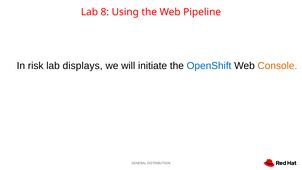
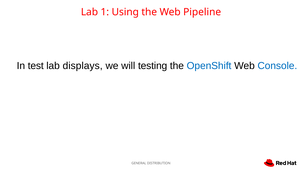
8: 8 -> 1 (105, 12)
risk: risk -> test (36, 66)
initiate: initiate -> testing (153, 66)
Console colour: orange -> blue (277, 66)
